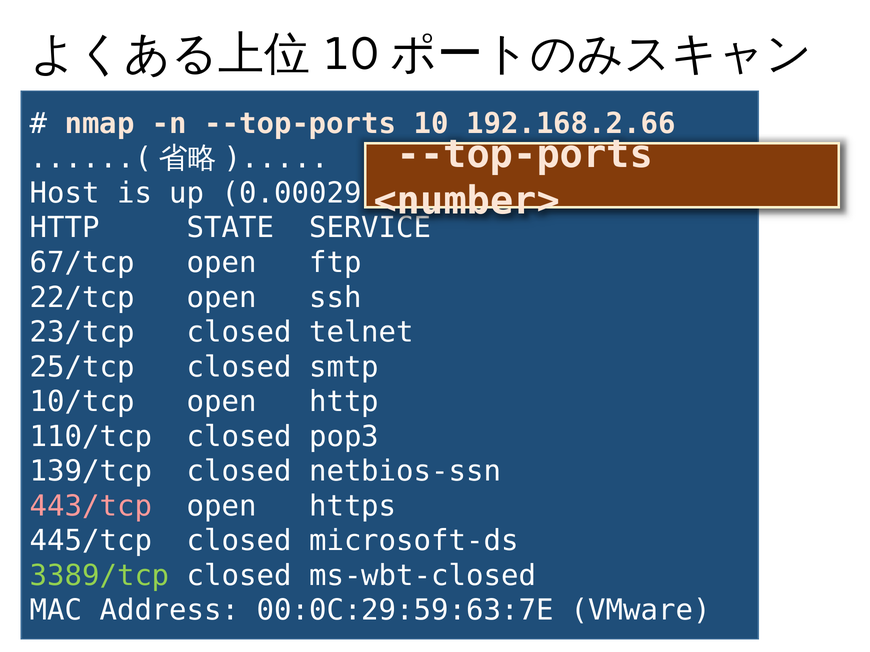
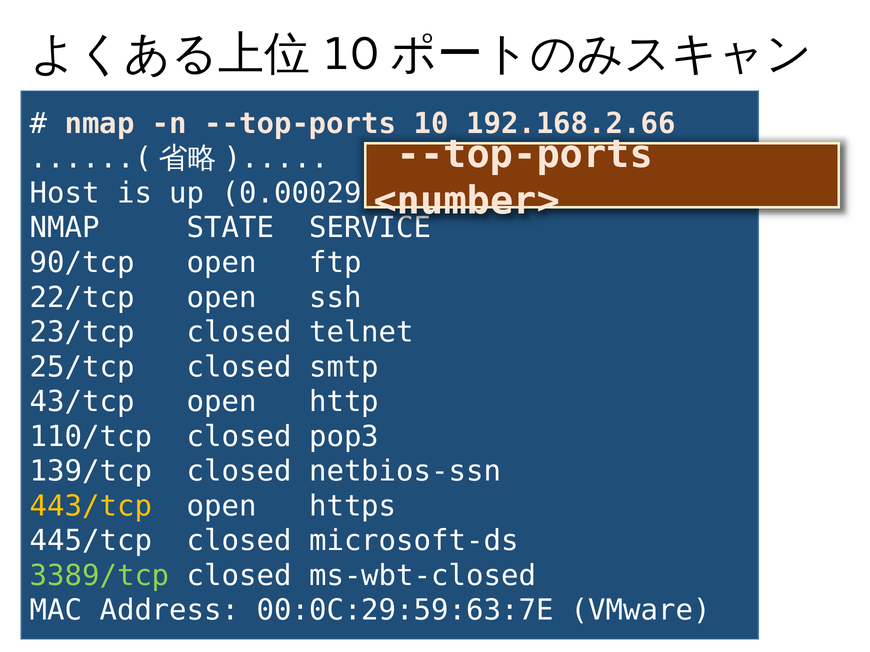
HTTP: HTTP -> NMAP (65, 228)
67/tcp: 67/tcp -> 90/tcp (82, 263)
10/tcp: 10/tcp -> 43/tcp (82, 402)
443/tcp colour: pink -> yellow (91, 506)
